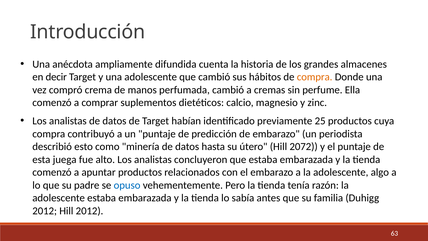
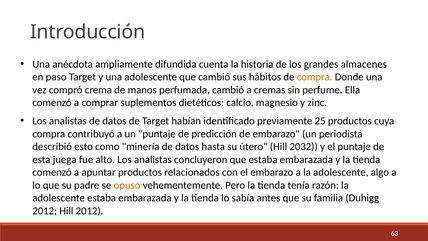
decir: decir -> paso (56, 77)
2072: 2072 -> 2032 (304, 147)
opuso colour: blue -> orange (127, 185)
